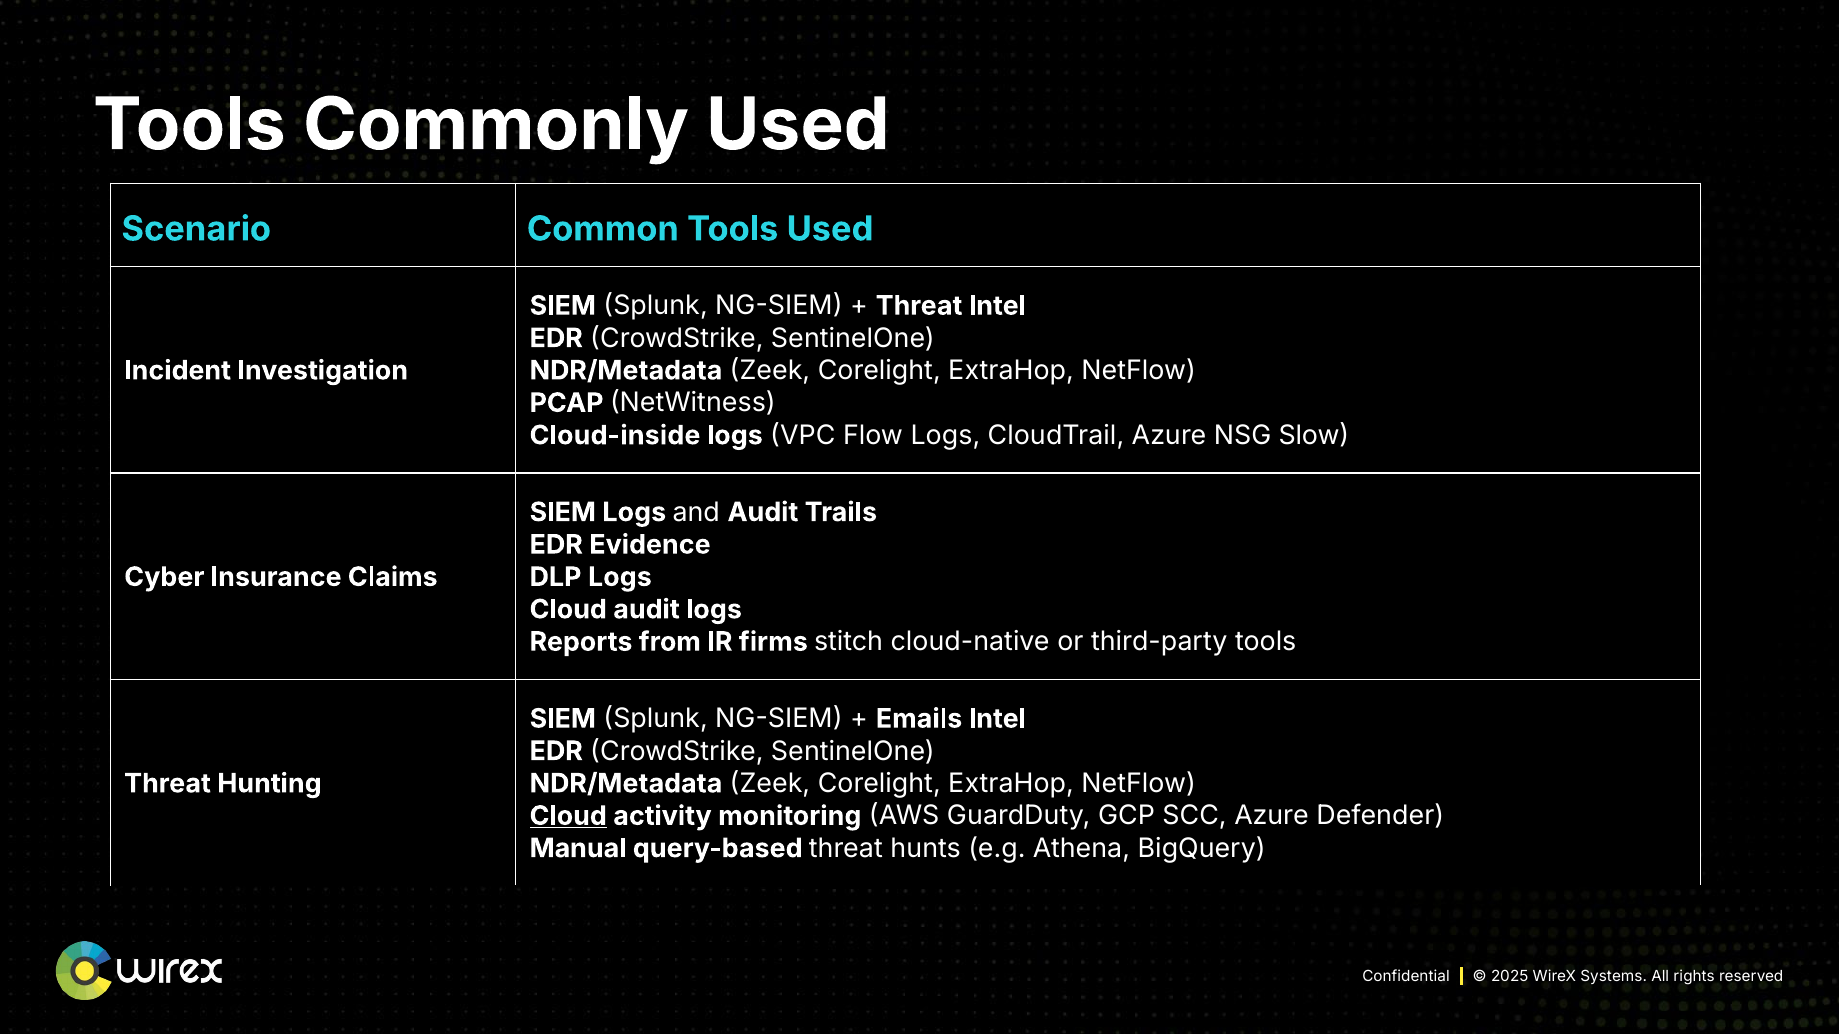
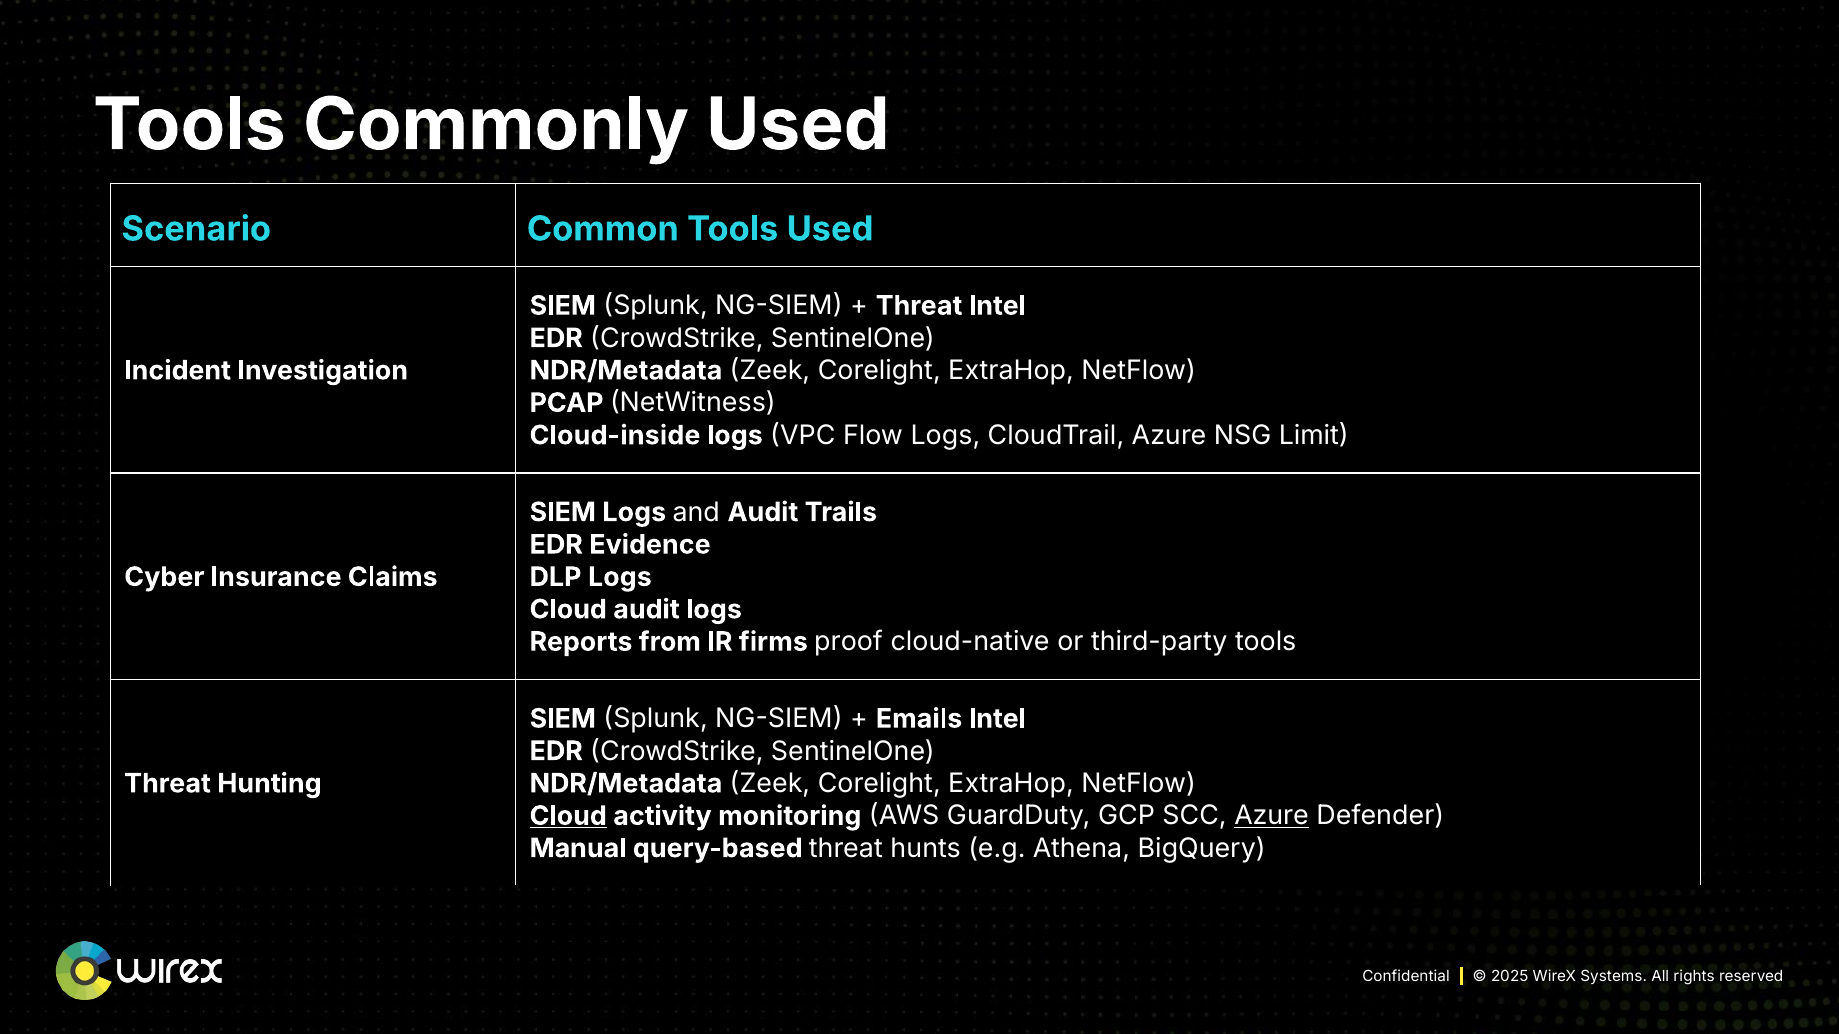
Slow: Slow -> Limit (1314, 436)
stitch: stitch -> proof (849, 642)
Azure underline: none -> present (1272, 816)
